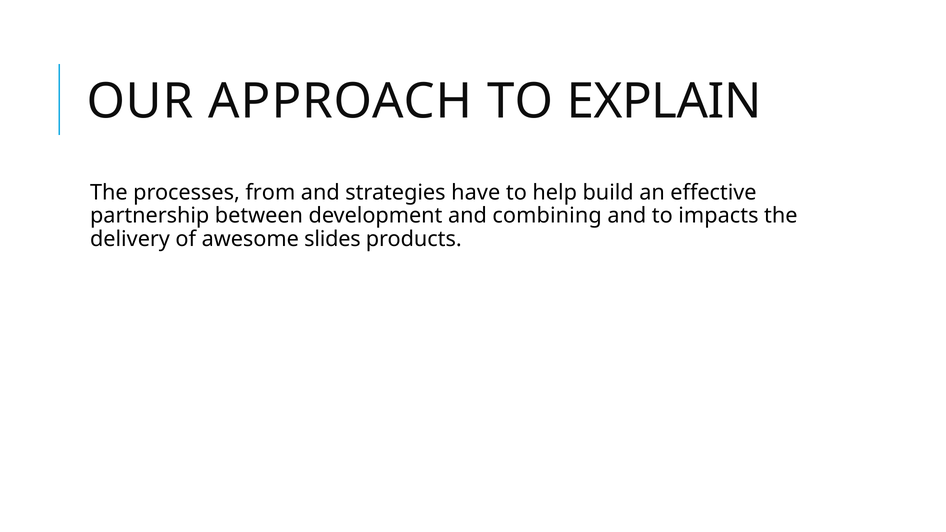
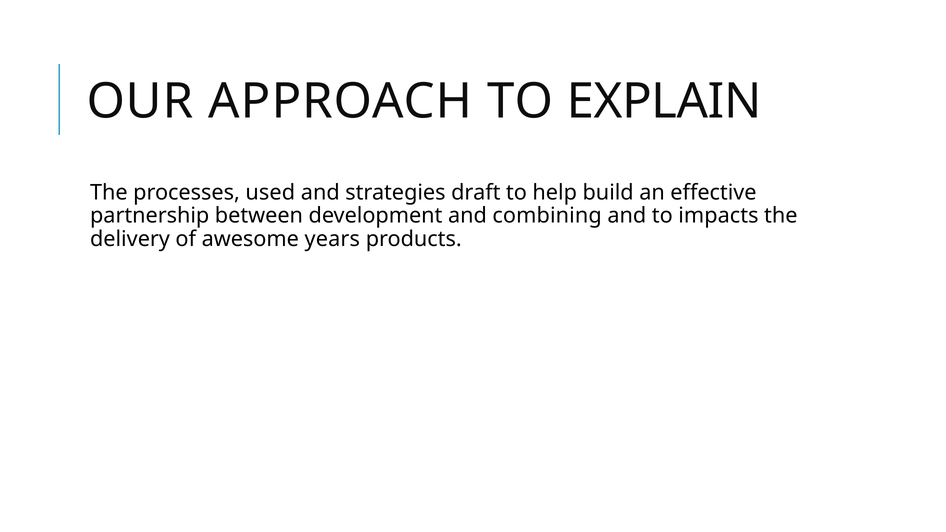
from: from -> used (270, 192)
have: have -> draft (476, 192)
slides: slides -> years (332, 239)
